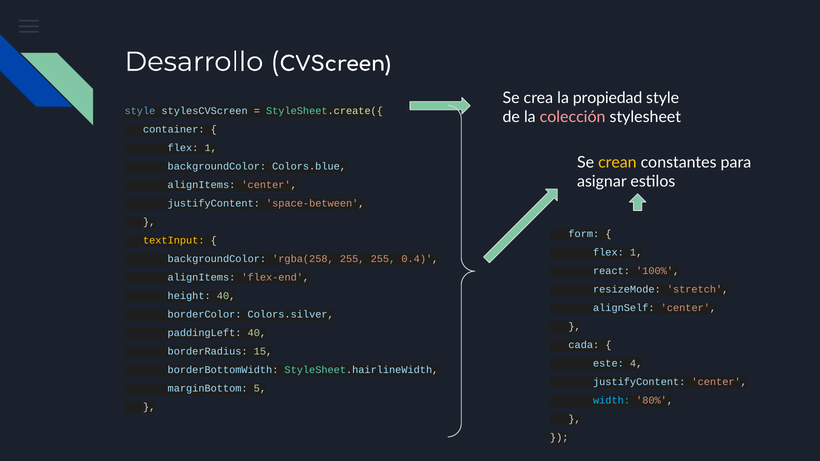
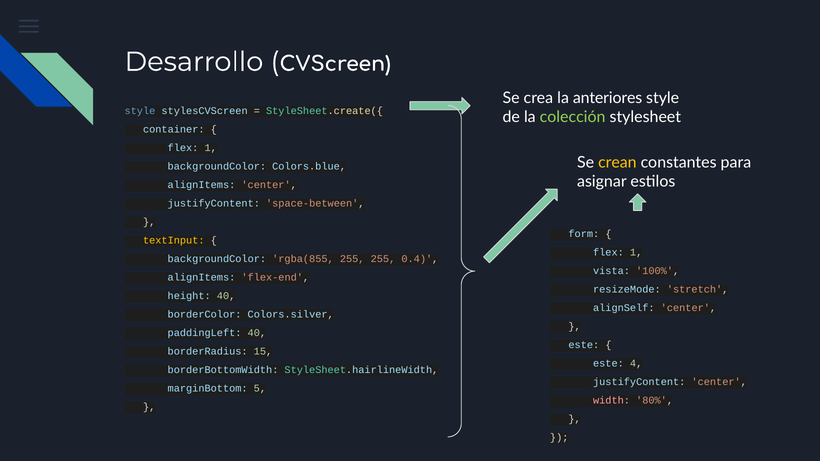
propiedad: propiedad -> anteriores (608, 98)
colección colour: pink -> light green (573, 117)
rgba(258: rgba(258 -> rgba(855 (303, 259)
react: react -> vista (612, 271)
cada: cada -> este (584, 345)
width colour: light blue -> pink (612, 401)
